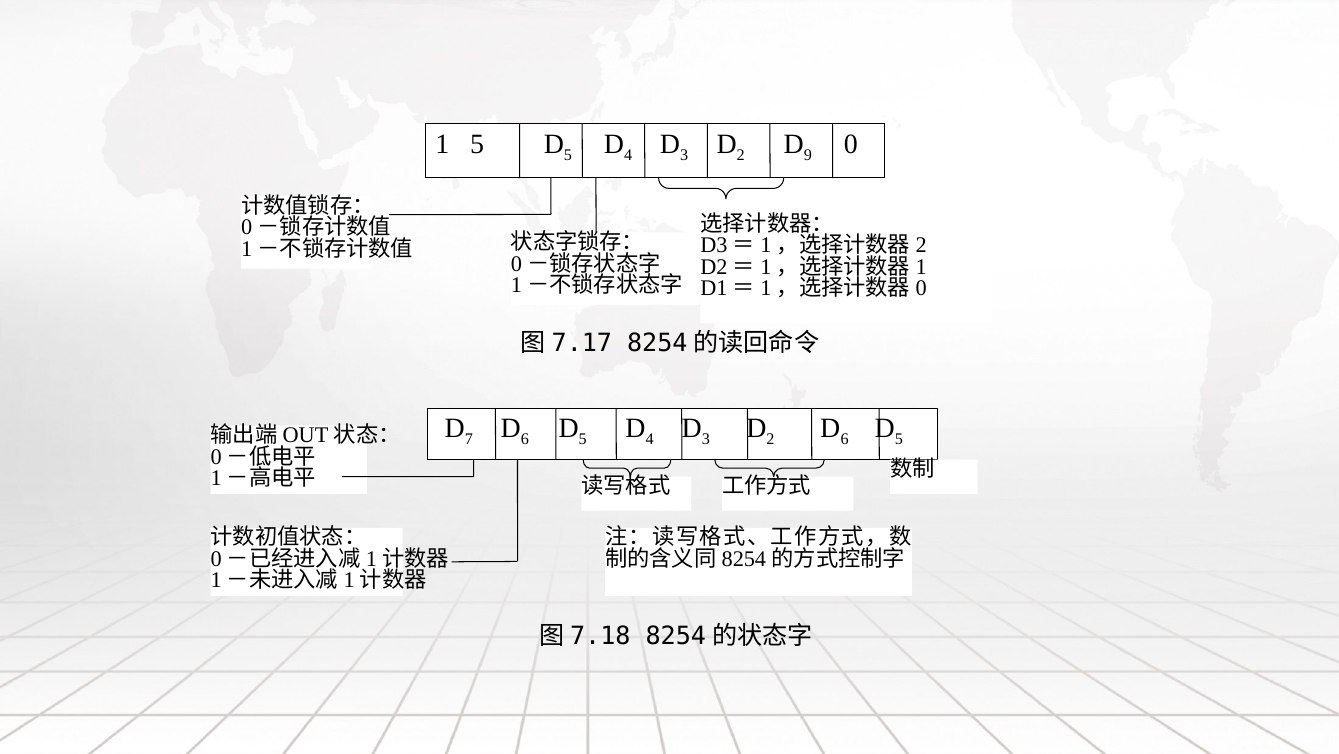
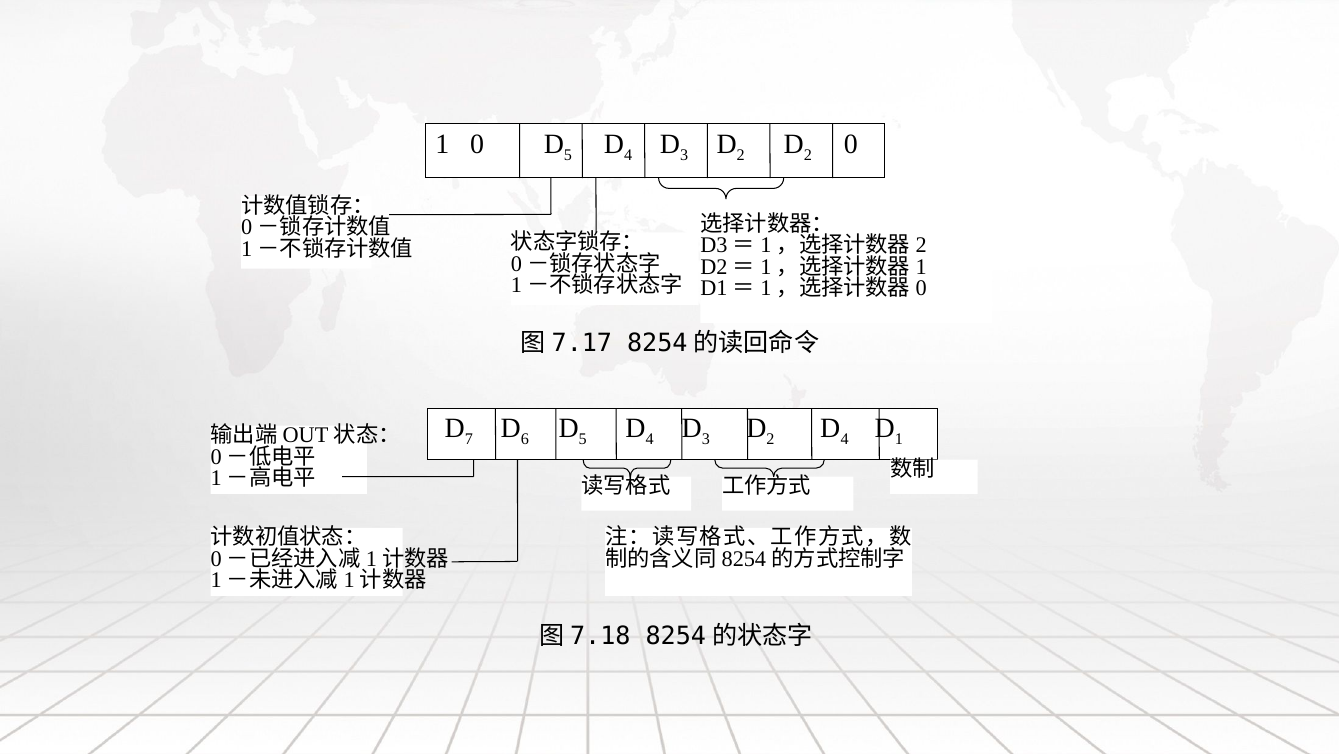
1 5: 5 -> 0 (477, 144)
9: 9 -> 2 (808, 155)
6: 6 -> 4 (845, 439)
5: 5 -> 1 (899, 439)
